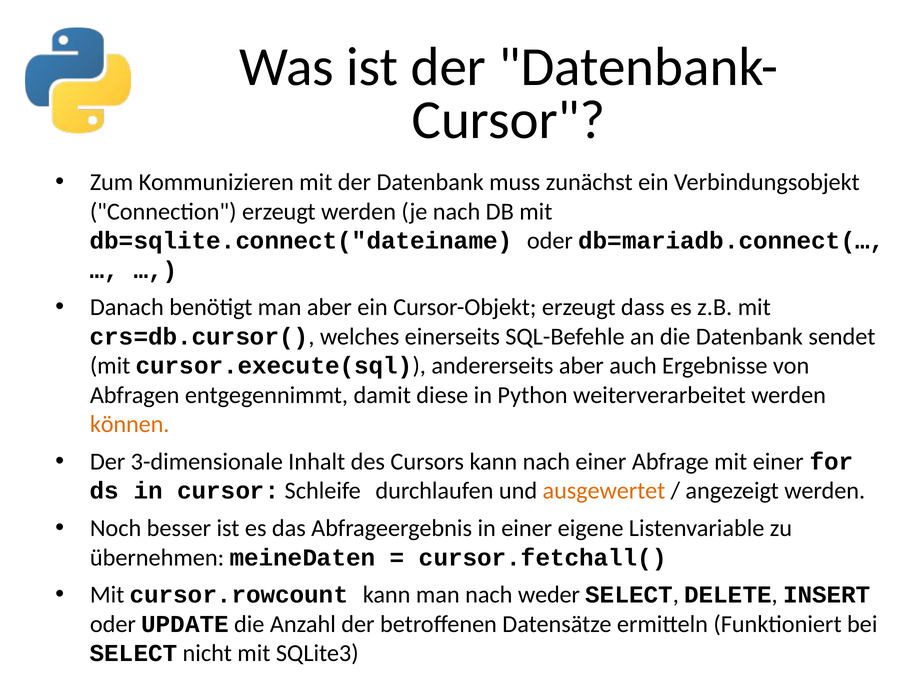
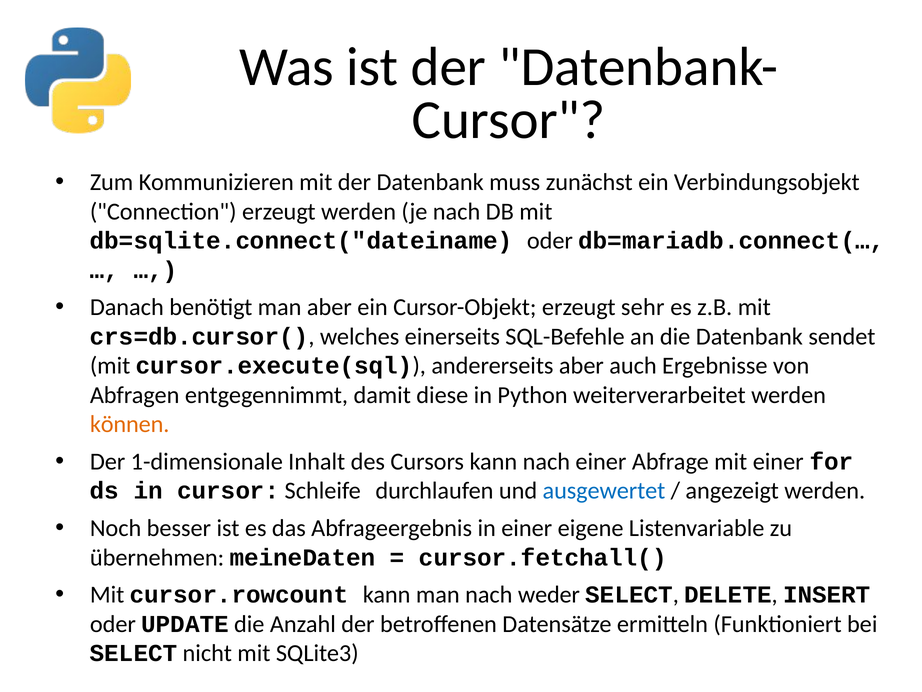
dass: dass -> sehr (643, 307)
3-dimensionale: 3-dimensionale -> 1-dimensionale (207, 461)
ausgewertet colour: orange -> blue (604, 491)
